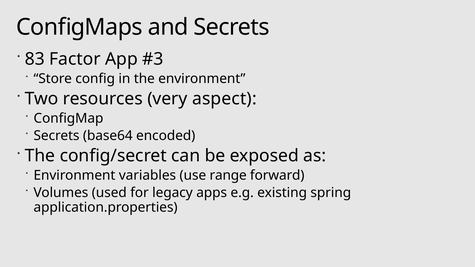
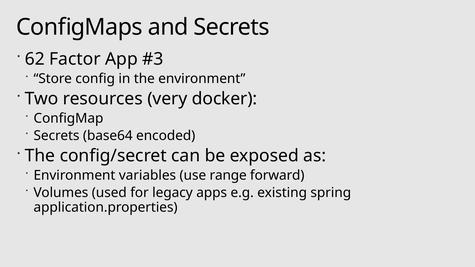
83: 83 -> 62 (35, 59)
aspect: aspect -> docker (225, 99)
